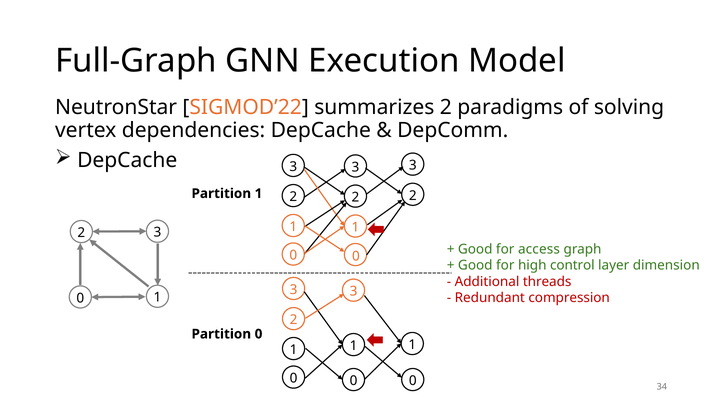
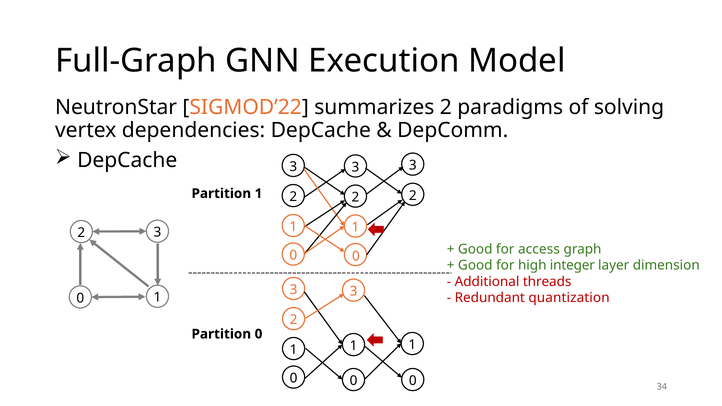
control: control -> integer (572, 265)
compression: compression -> quantization (569, 298)
